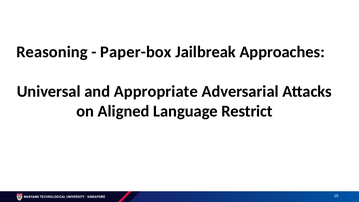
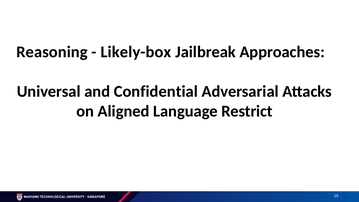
Paper-box: Paper-box -> Likely-box (136, 52)
Appropriate: Appropriate -> Confidential (156, 91)
